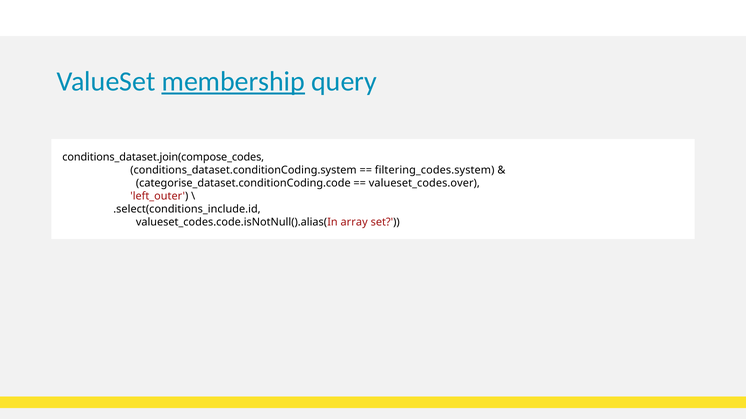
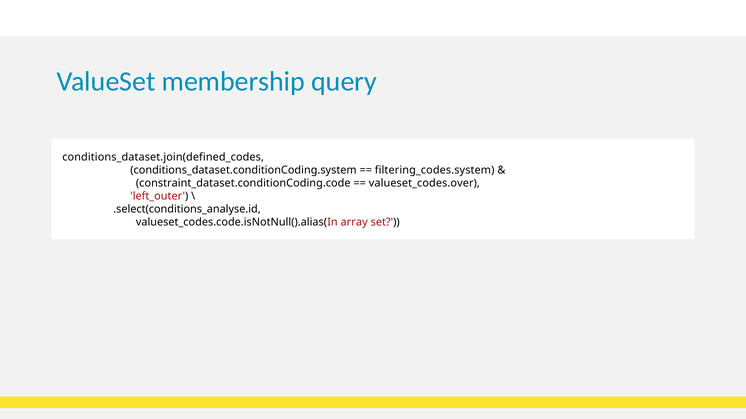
membership underline: present -> none (233, 82)
conditions_dataset.join(compose_codes: conditions_dataset.join(compose_codes -> conditions_dataset.join(defined_codes (163, 157)
categorise_dataset.conditionCoding.code: categorise_dataset.conditionCoding.code -> constraint_dataset.conditionCoding.code (243, 184)
.select(conditions_include.id: .select(conditions_include.id -> .select(conditions_analyse.id (187, 210)
